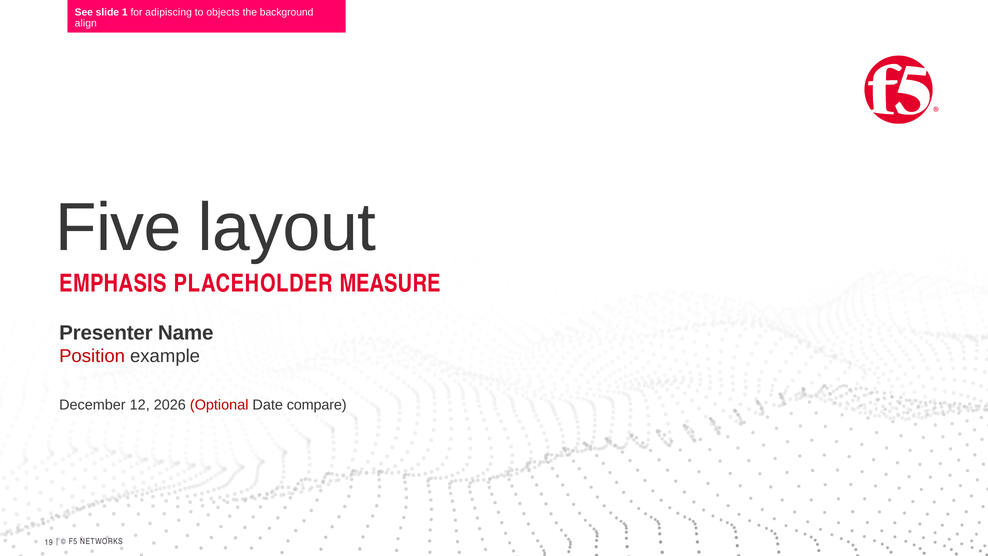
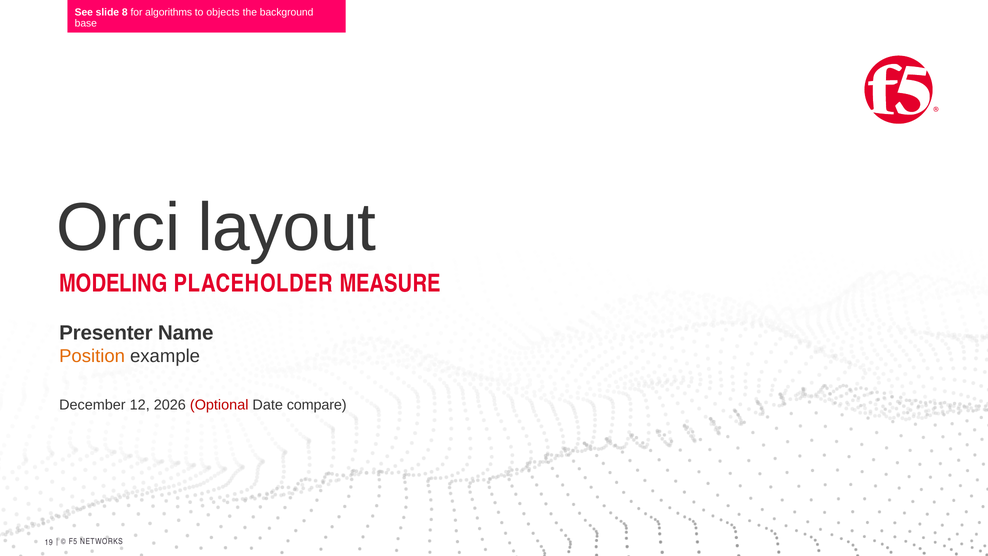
1: 1 -> 8 (125, 12)
adipiscing: adipiscing -> algorithms (169, 12)
align: align -> base (86, 23)
Five: Five -> Orci (118, 227)
EMPHASIS: EMPHASIS -> MODELING (113, 284)
Position colour: red -> orange (92, 356)
